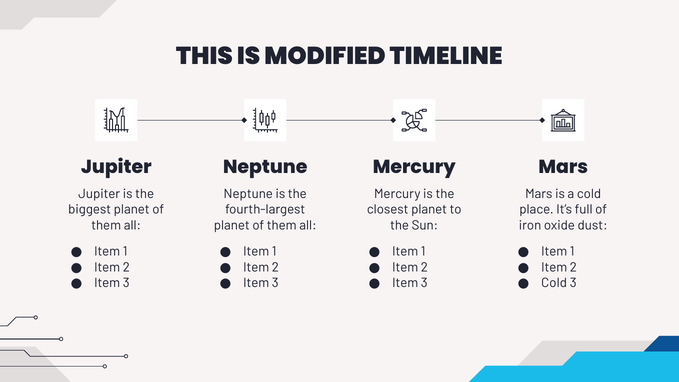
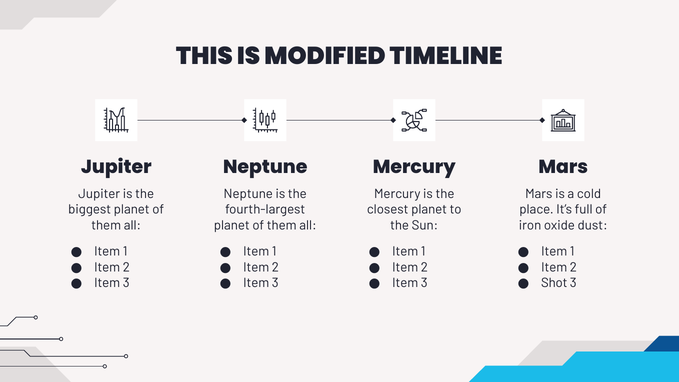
Cold: Cold -> Shot (554, 283)
